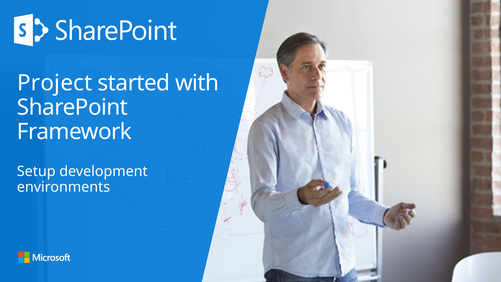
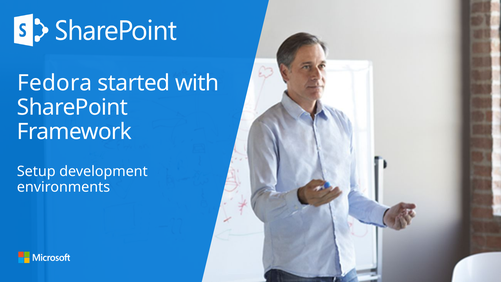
Project: Project -> Fedora (55, 83)
